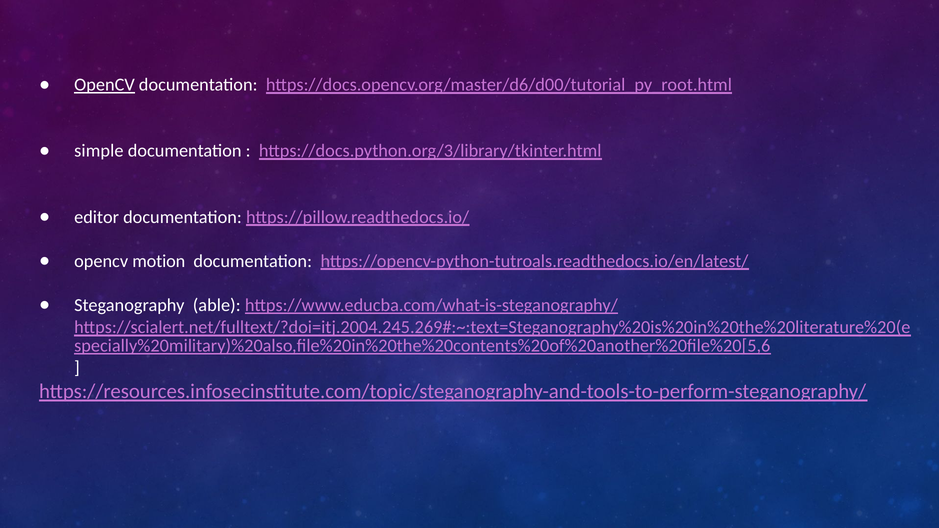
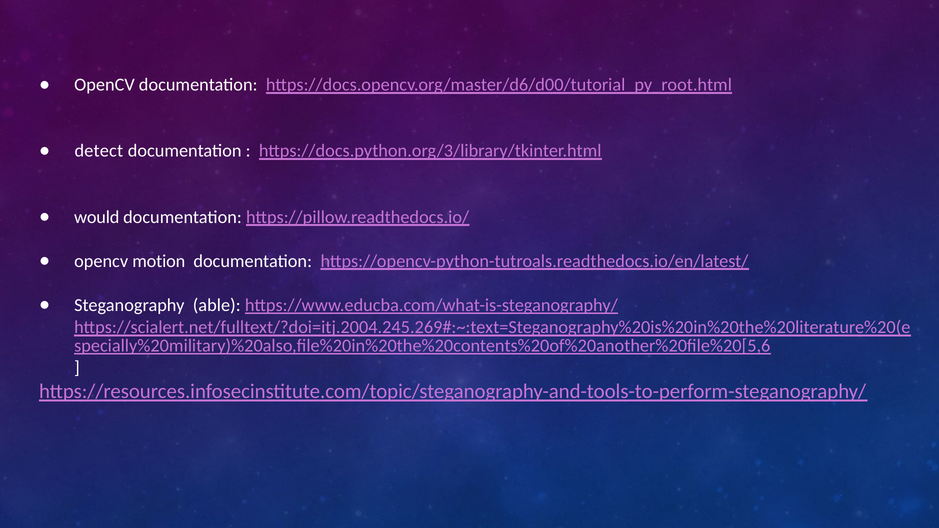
OpenCV underline: present -> none (105, 85)
simple: simple -> detect (99, 151)
editor: editor -> would (97, 217)
